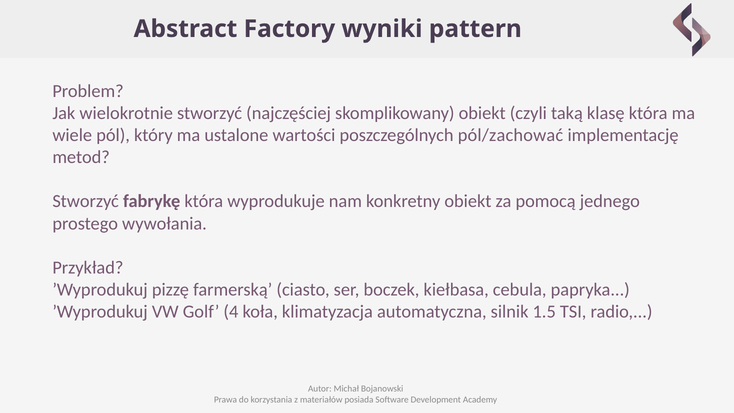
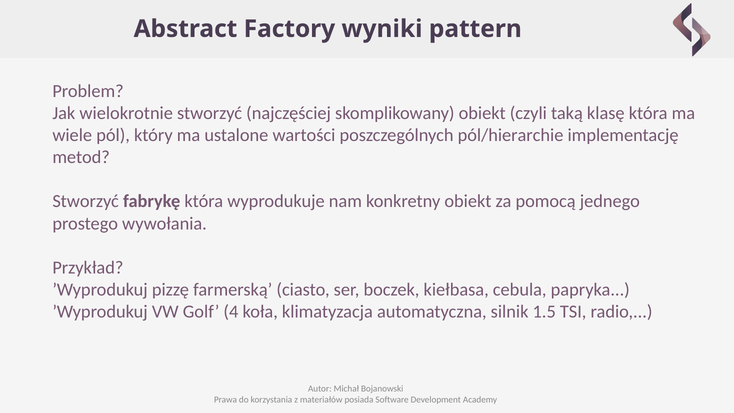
pól/zachować: pól/zachować -> pól/hierarchie (511, 135)
